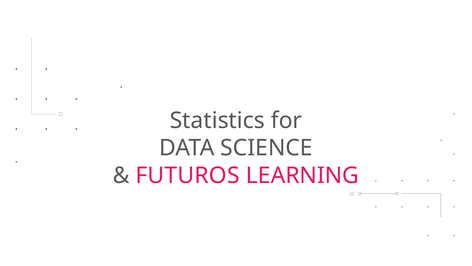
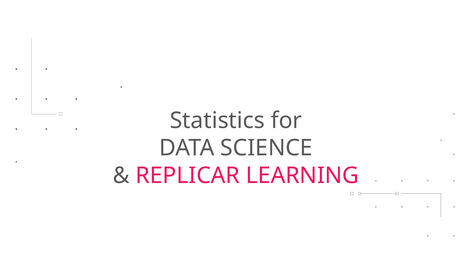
FUTUROS: FUTUROS -> REPLICAR (188, 175)
